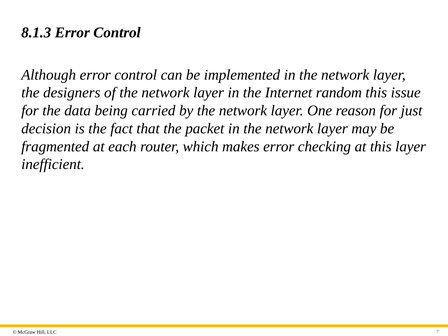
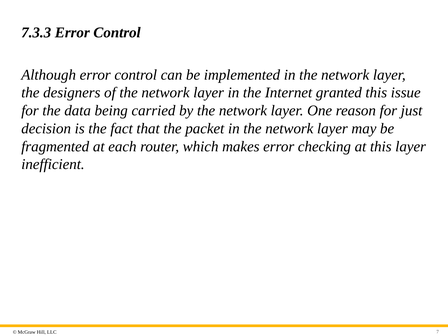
8.1.3: 8.1.3 -> 7.3.3 (36, 33)
random: random -> granted (339, 93)
